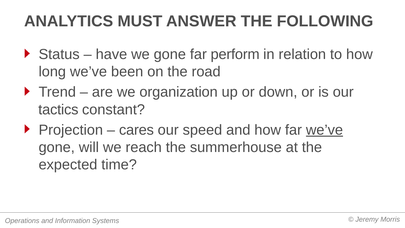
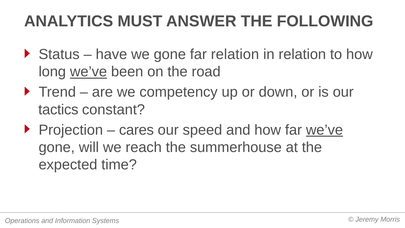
far perform: perform -> relation (235, 54)
we’ve underline: none -> present (89, 72)
organization: organization -> competency (179, 92)
